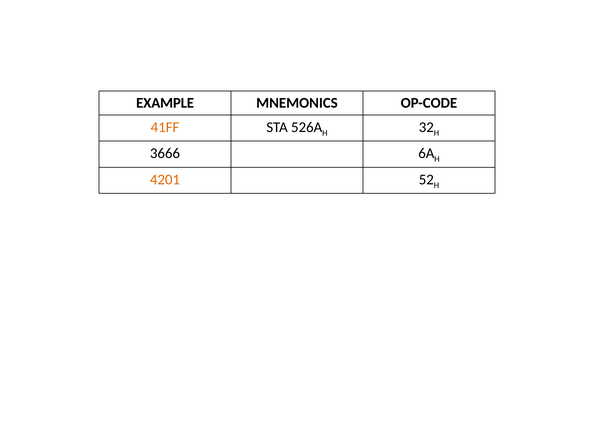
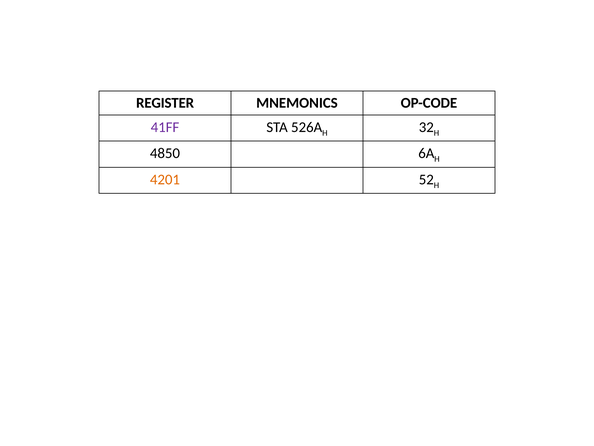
EXAMPLE: EXAMPLE -> REGISTER (165, 103)
41FF colour: orange -> purple (165, 127)
3666: 3666 -> 4850 (165, 153)
